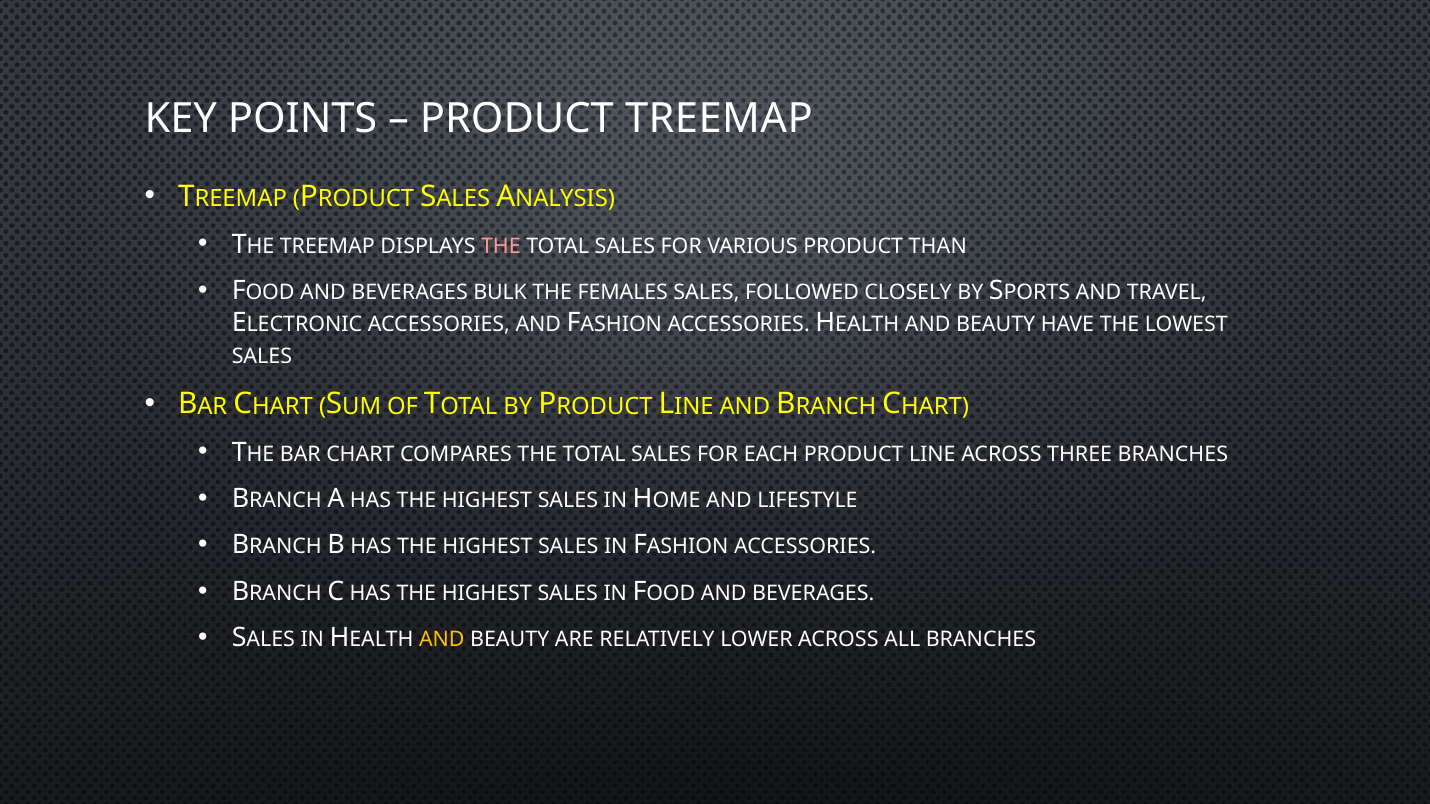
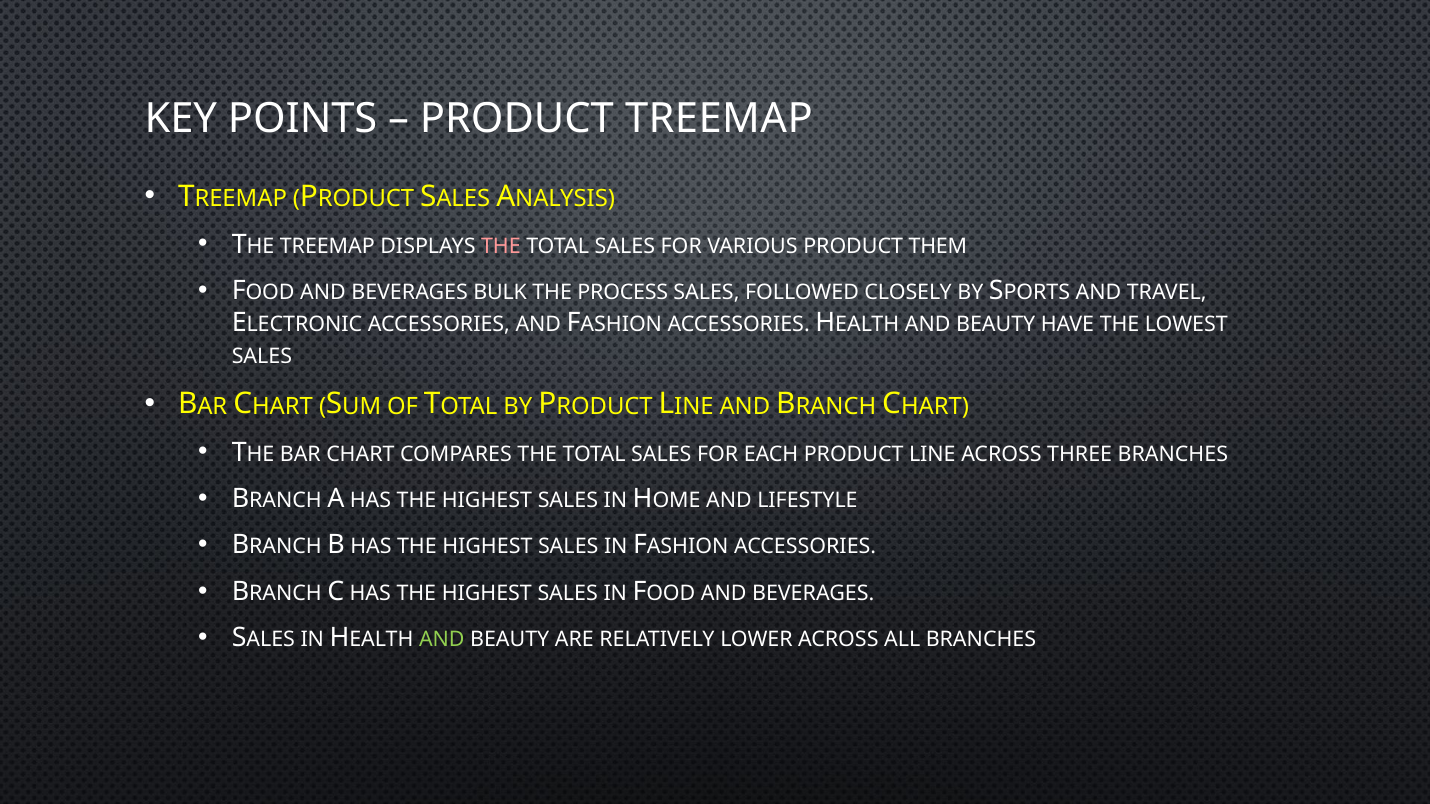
THAN: THAN -> THEM (938, 246)
FEMALES: FEMALES -> PROCESS (623, 293)
AND colour: yellow -> light green (442, 640)
